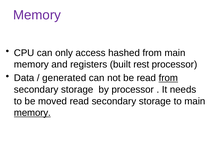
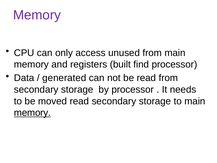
hashed: hashed -> unused (124, 53)
rest: rest -> find (141, 64)
from underline: present -> none (168, 78)
